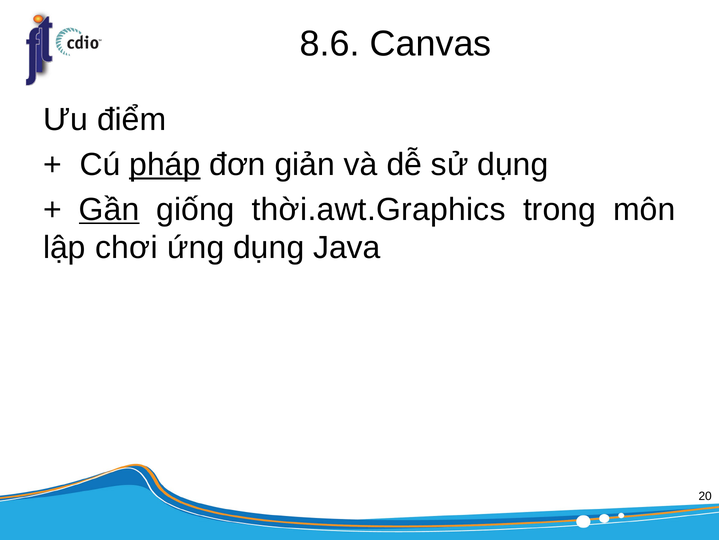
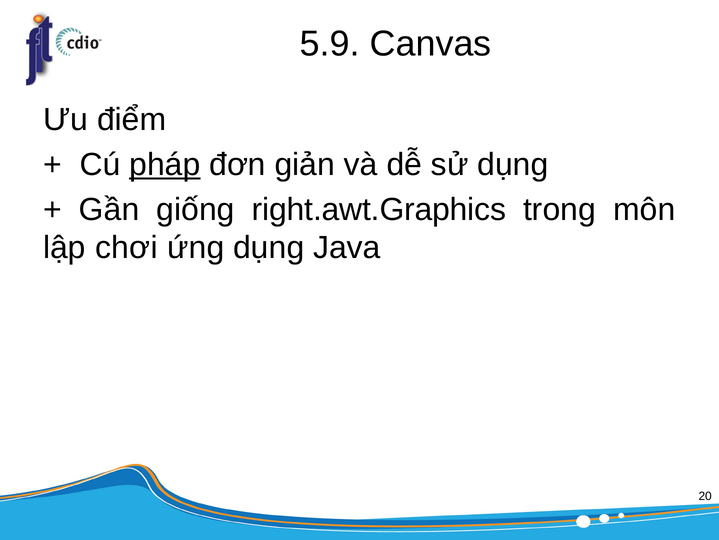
8.6: 8.6 -> 5.9 (330, 44)
Gần underline: present -> none (109, 209)
thời.awt.Graphics: thời.awt.Graphics -> right.awt.Graphics (379, 209)
